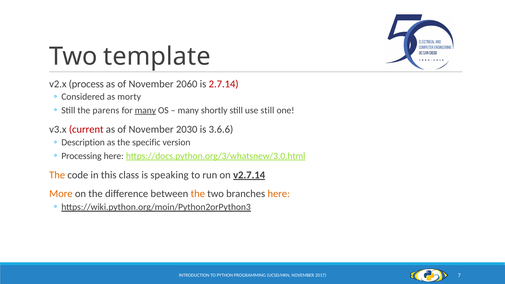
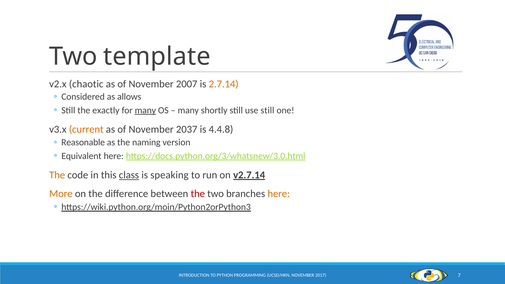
process: process -> chaotic (86, 84)
2060: 2060 -> 2007 (187, 84)
2.7.14 colour: red -> orange (224, 84)
morty: morty -> allows (129, 97)
parens: parens -> exactly (106, 110)
current colour: red -> orange (86, 129)
2030: 2030 -> 2037 (187, 129)
3.6.6: 3.6.6 -> 4.4.8 (221, 129)
Description: Description -> Reasonable (83, 142)
specific: specific -> naming (146, 142)
Processing: Processing -> Equivalent (81, 156)
class underline: none -> present (129, 175)
the colour: orange -> red (198, 194)
